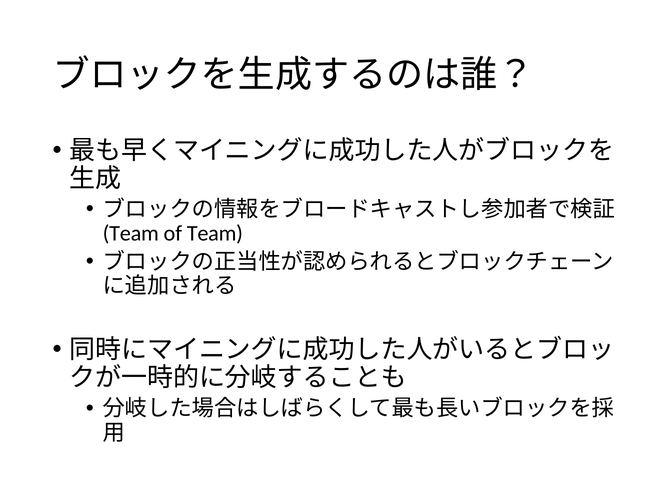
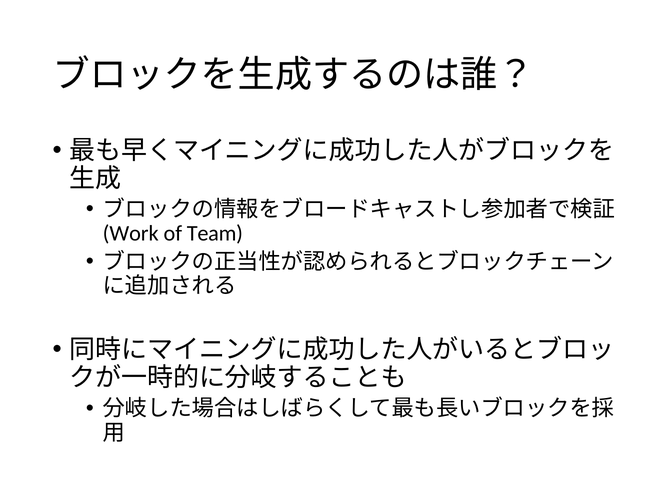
Team: Team -> Work (131, 233)
